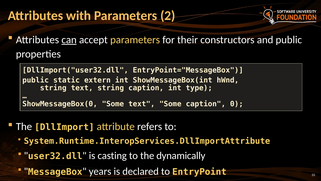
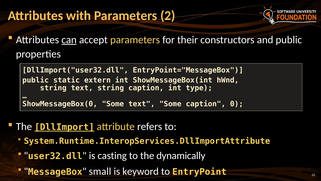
DllImport underline: none -> present (64, 127)
years: years -> small (100, 171)
declared: declared -> keyword (141, 171)
